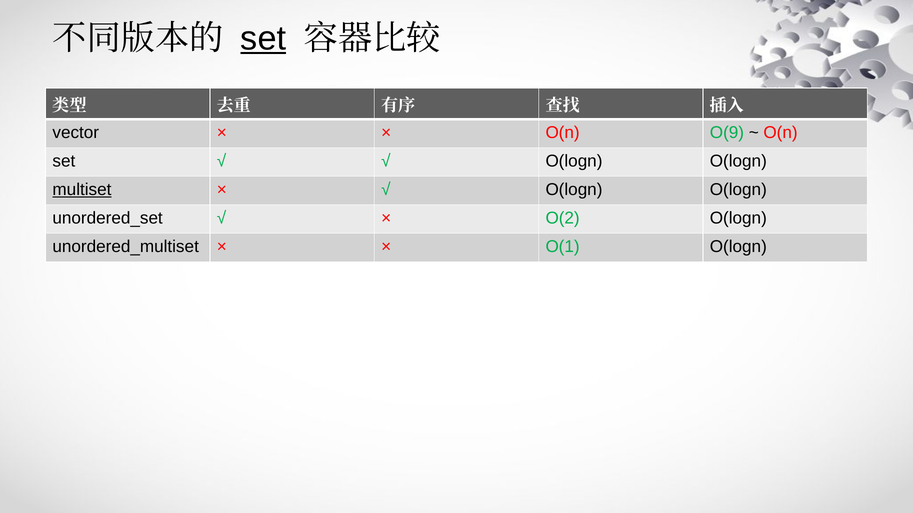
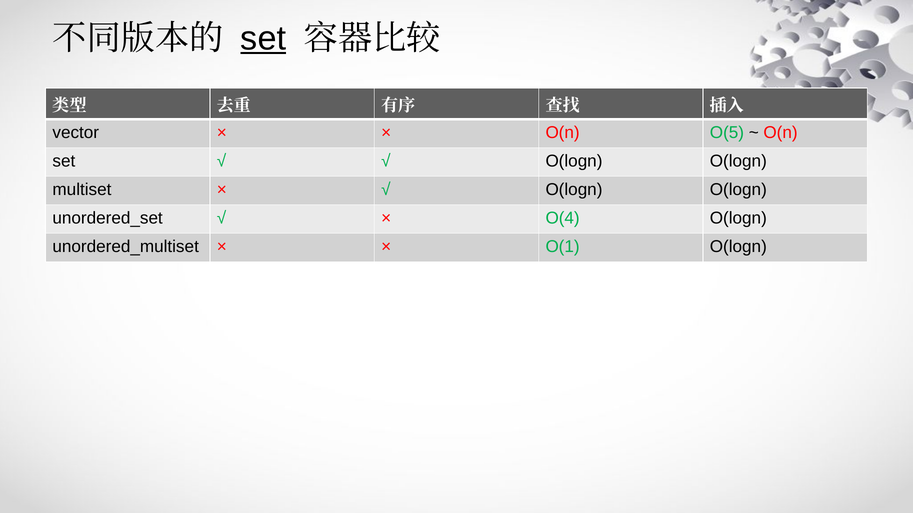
O(9: O(9 -> O(5 (727, 133)
multiset underline: present -> none (82, 190)
O(2: O(2 -> O(4 (563, 218)
